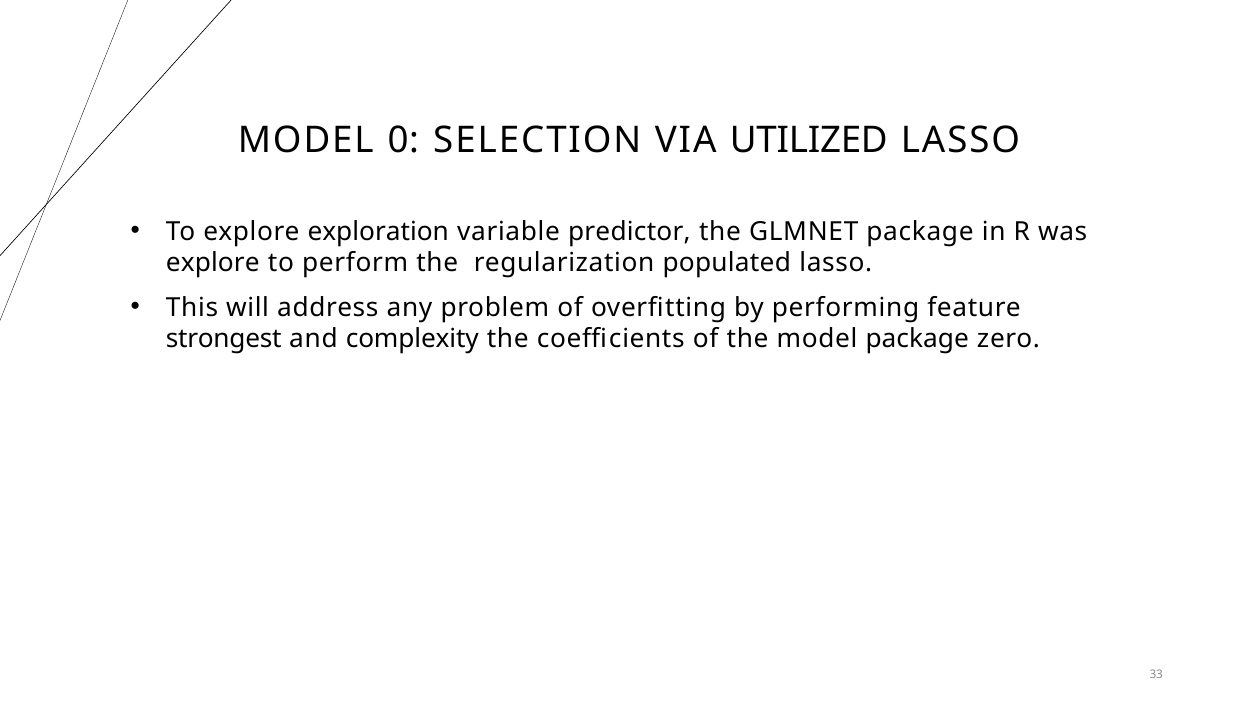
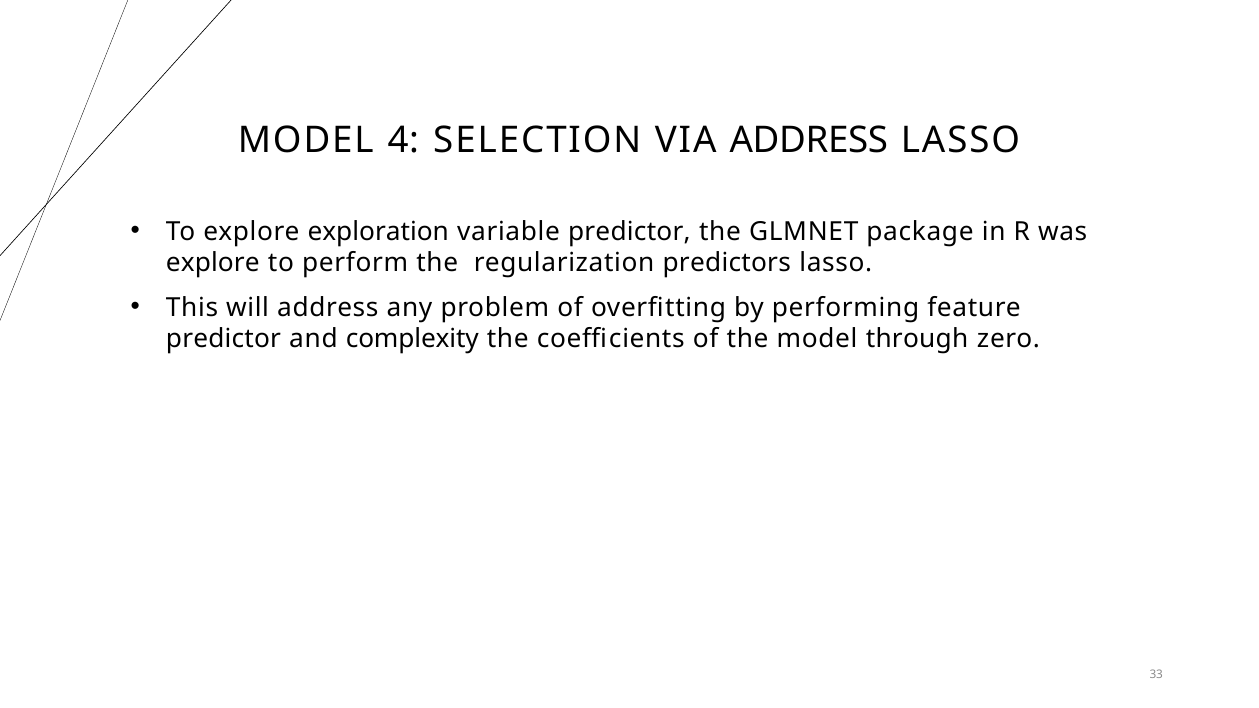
0: 0 -> 4 (403, 140)
VIA UTILIZED: UTILIZED -> ADDRESS (809, 140)
populated: populated -> predictors (727, 263)
strongest: strongest -> predictor (223, 339)
model package: package -> through (917, 339)
